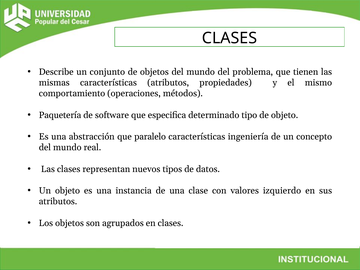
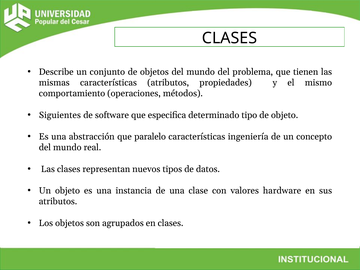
Paquetería: Paquetería -> Siguientes (60, 115)
izquierdo: izquierdo -> hardware (282, 191)
